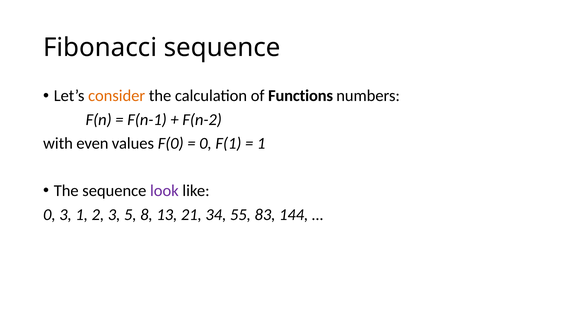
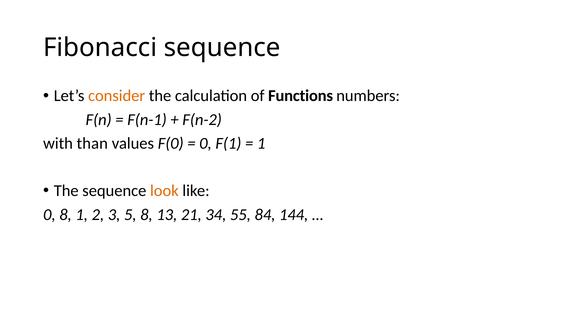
even: even -> than (92, 143)
look colour: purple -> orange (164, 190)
0 3: 3 -> 8 (66, 214)
83: 83 -> 84 (265, 214)
